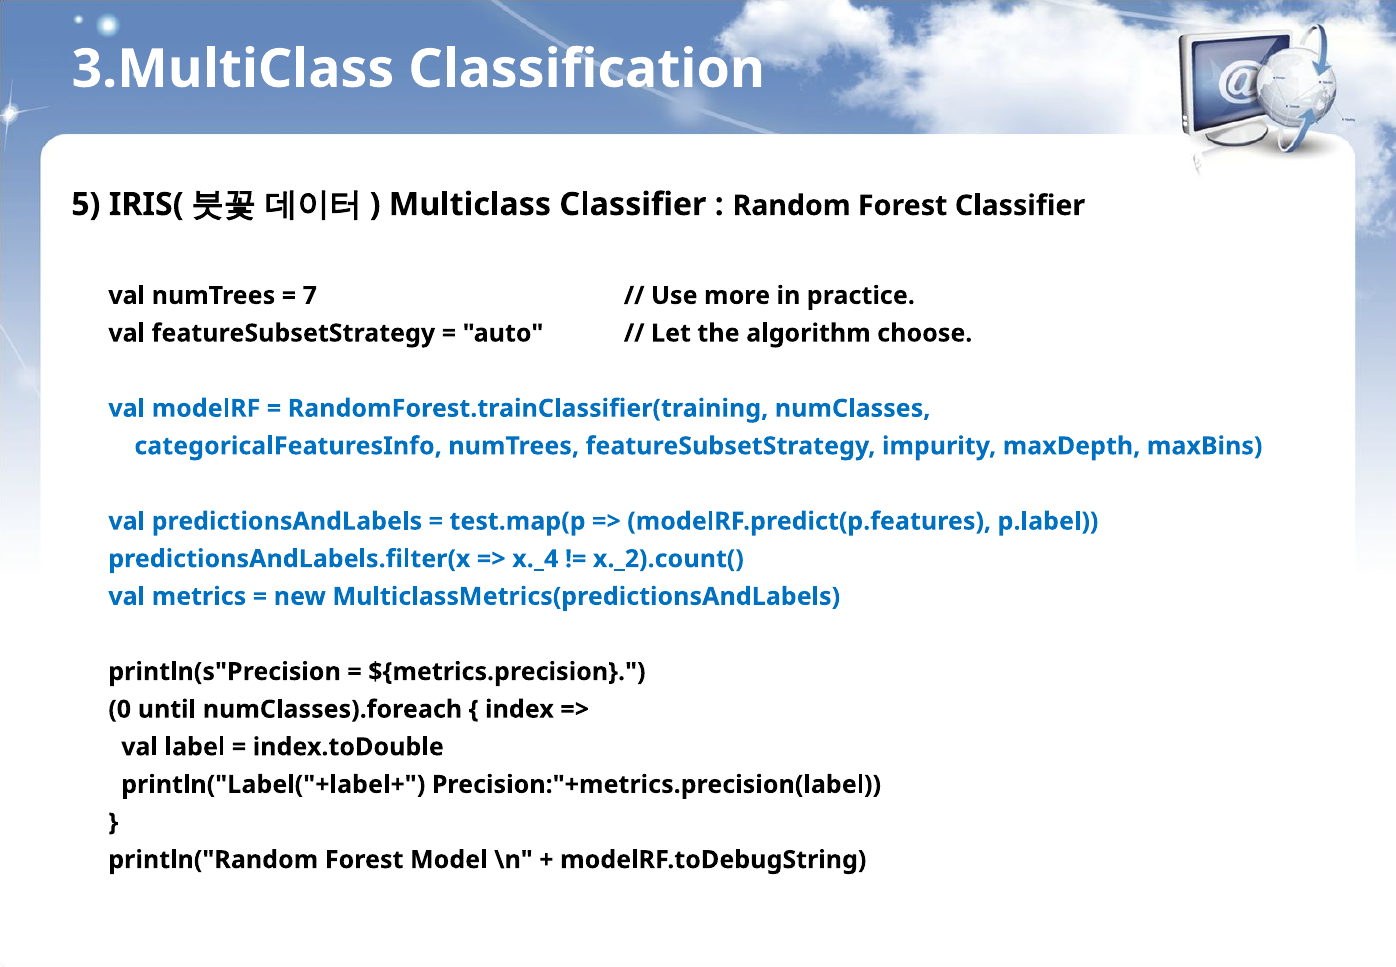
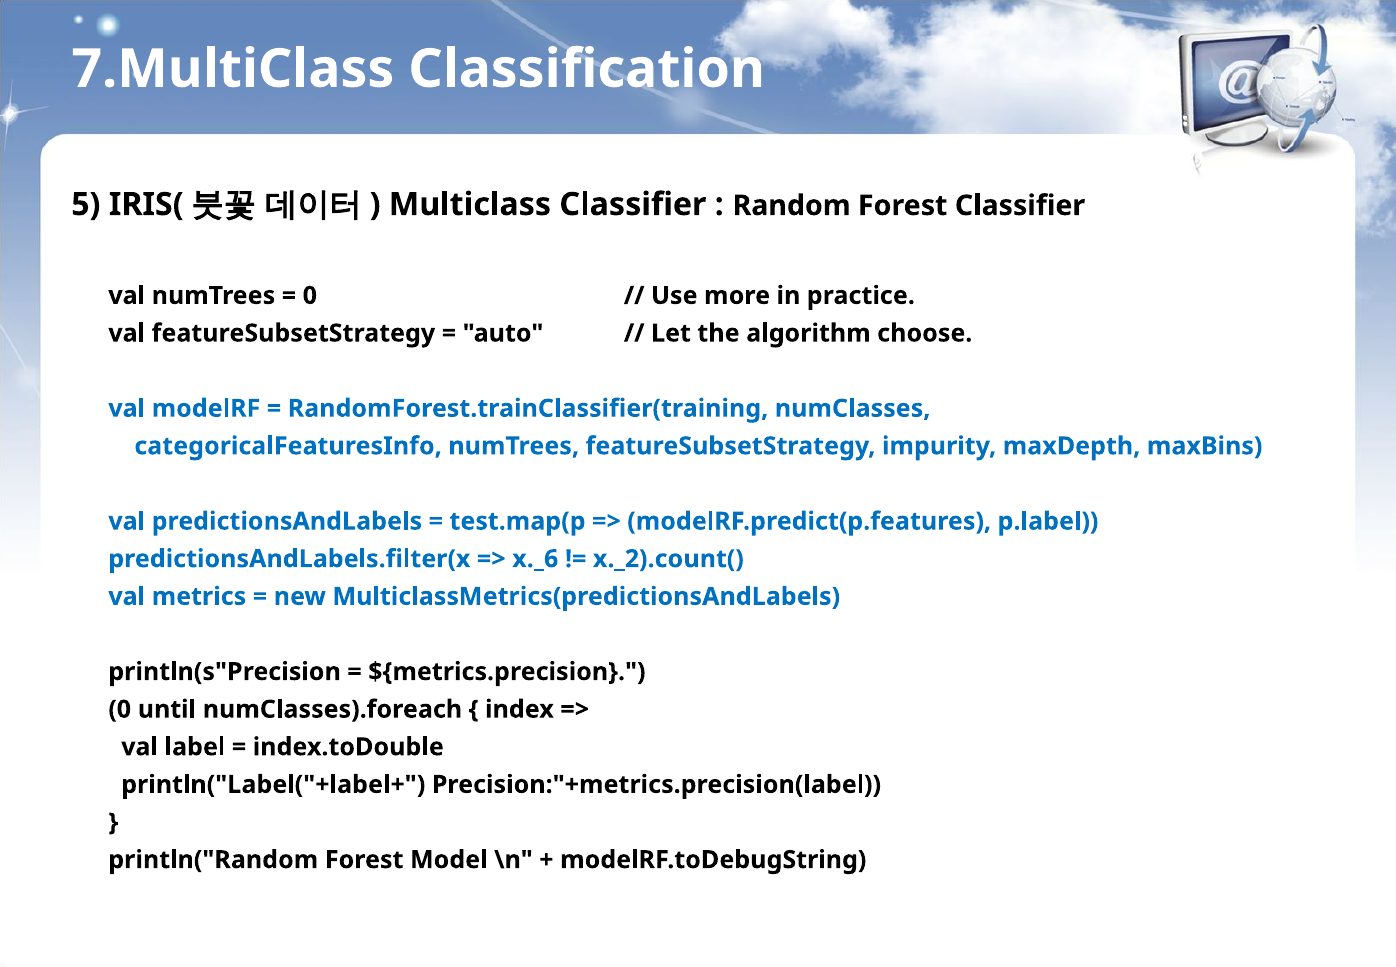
3.MultiClass: 3.MultiClass -> 7.MultiClass (233, 69)
7: 7 -> 0 (310, 295)
x._4: x._4 -> x._6 (535, 559)
